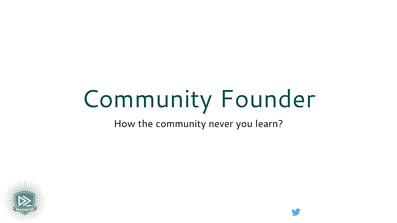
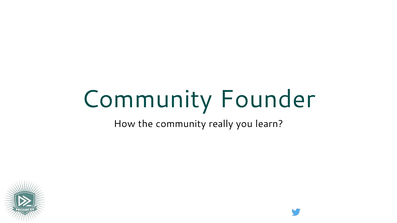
never: never -> really (221, 124)
